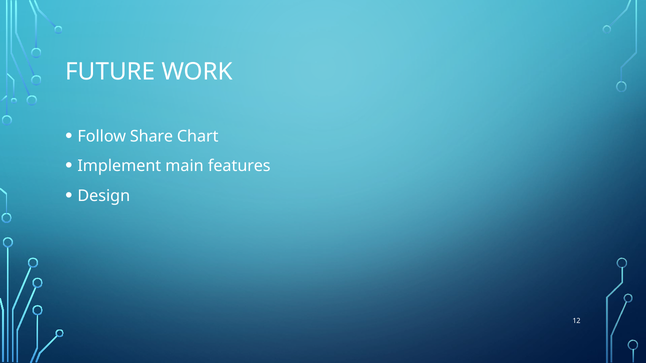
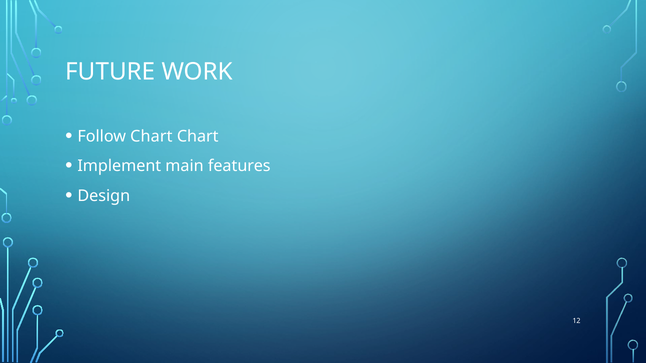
Follow Share: Share -> Chart (151, 136)
